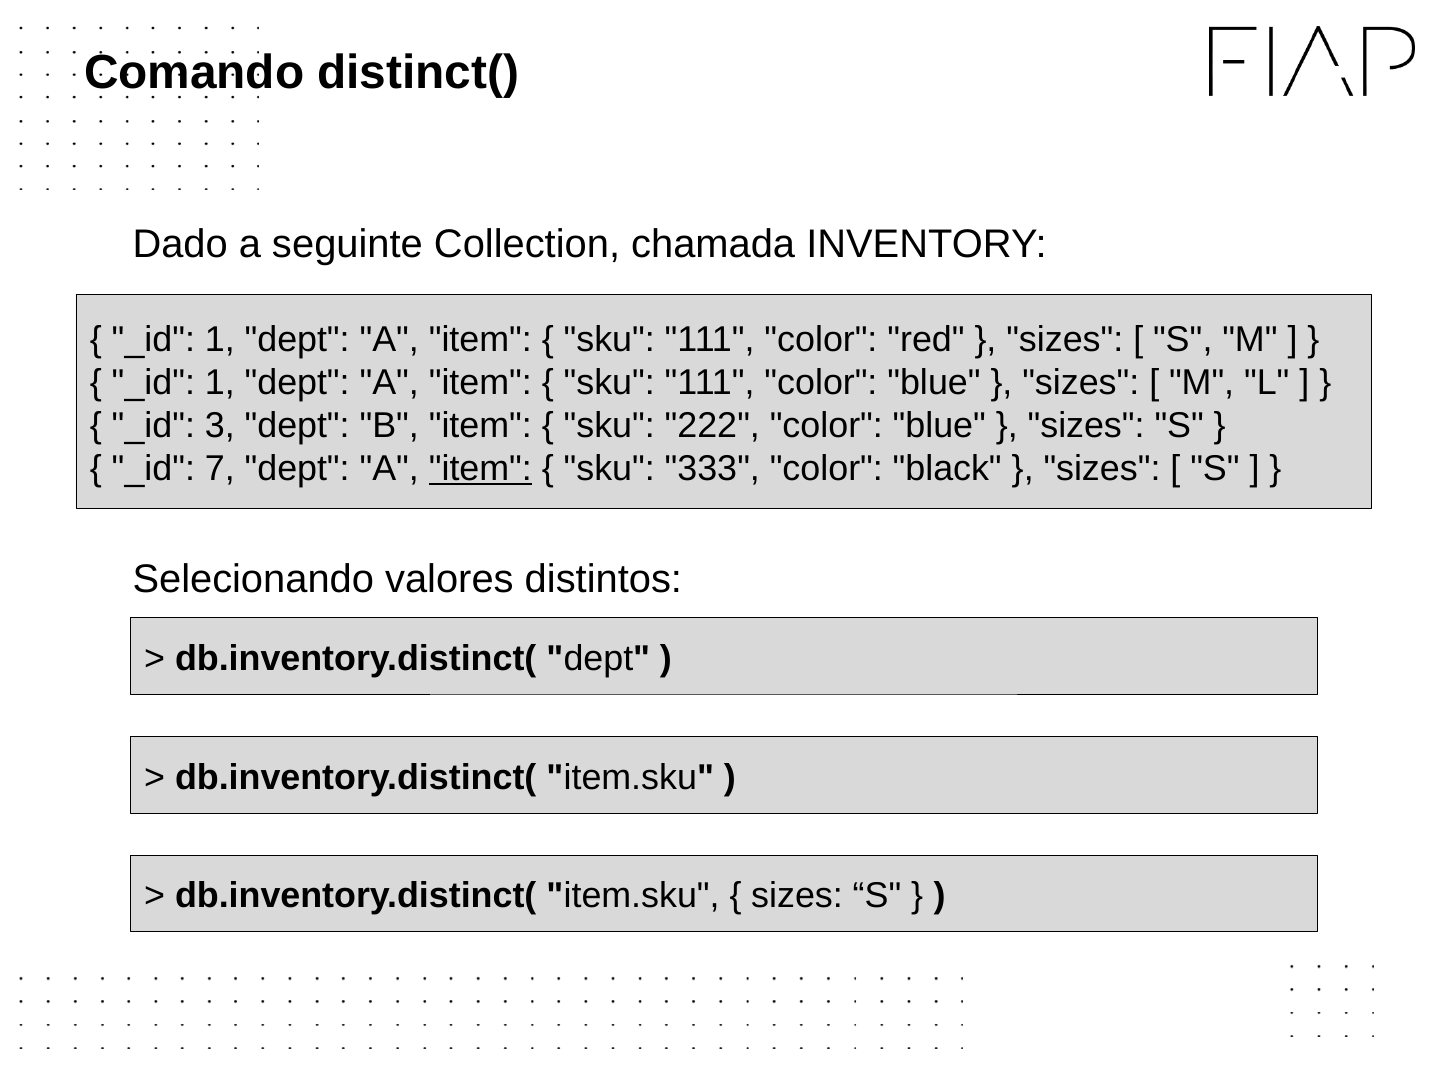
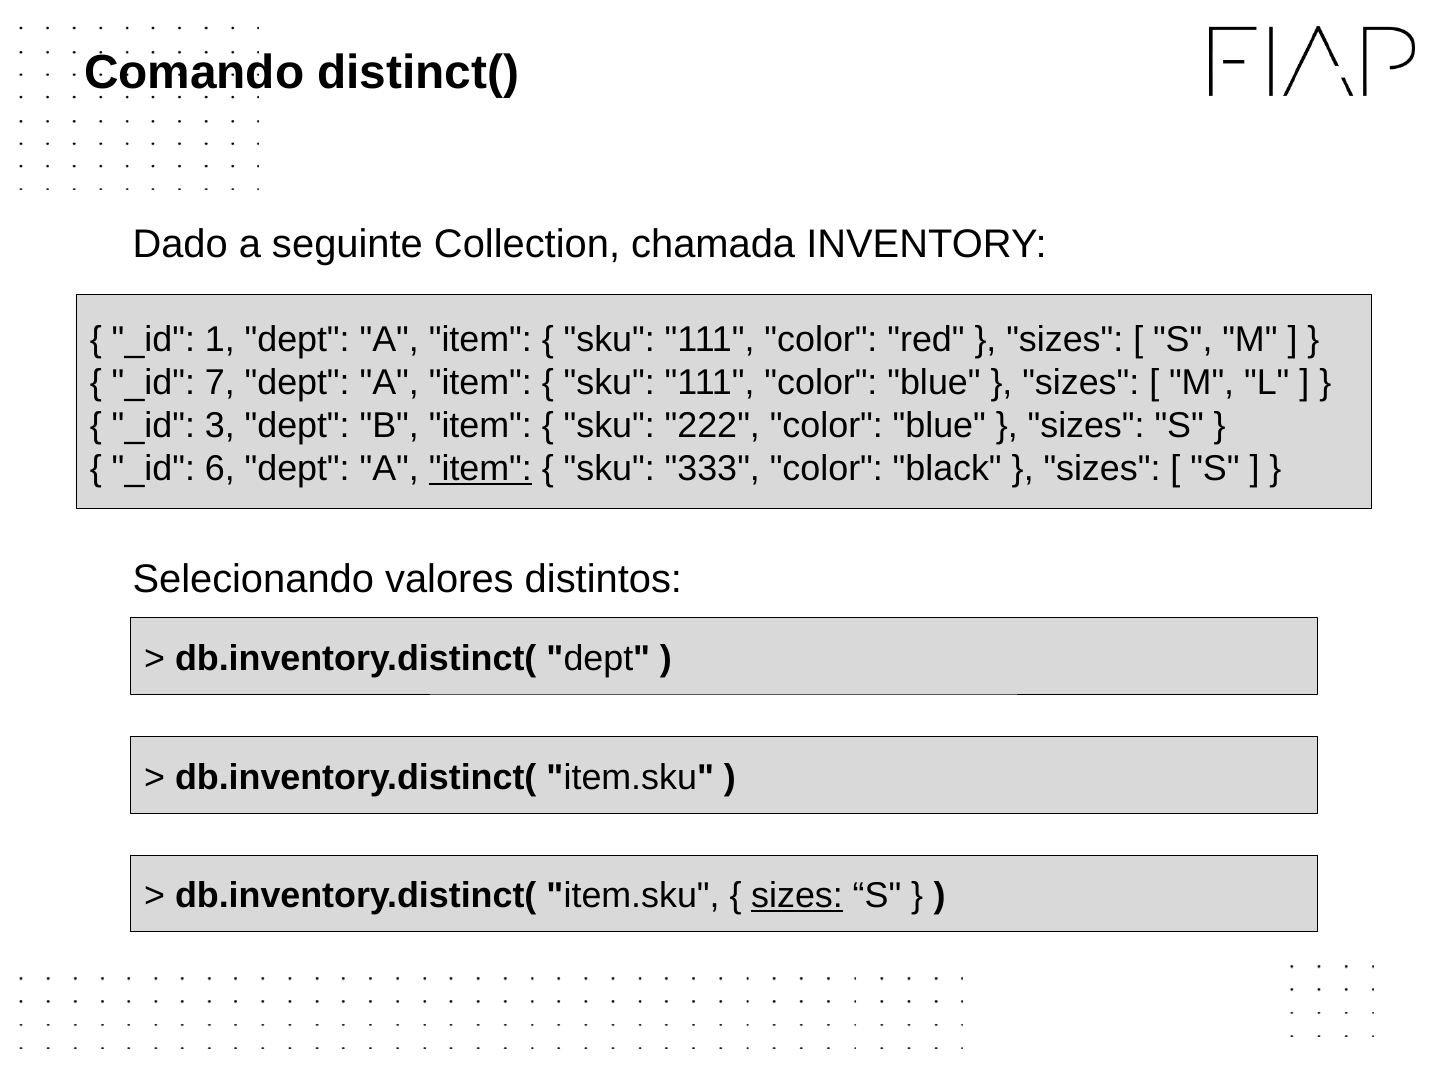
1: 1 -> 7 (220, 382)
7: 7 -> 6 (220, 468)
sizes underline: none -> present (797, 895)
